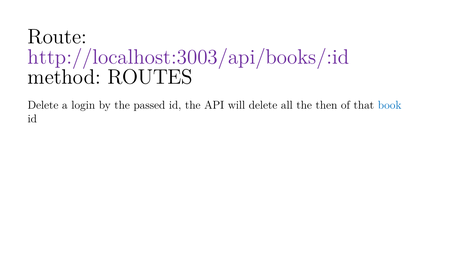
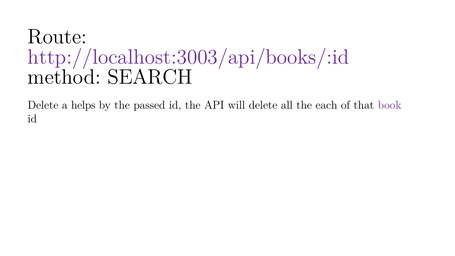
ROUTES: ROUTES -> SEARCH (150, 77)
login: login -> helps (83, 105)
then: then -> each (326, 105)
book colour: blue -> purple (390, 105)
